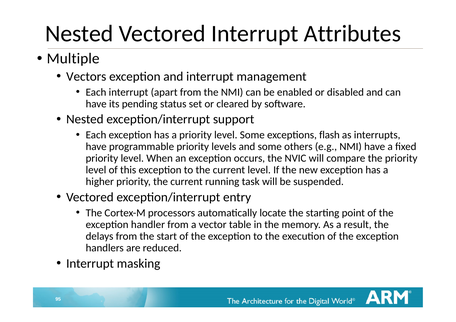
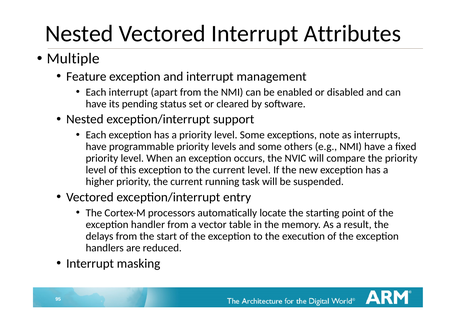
Vectors: Vectors -> Feature (86, 77)
flash: flash -> note (329, 135)
